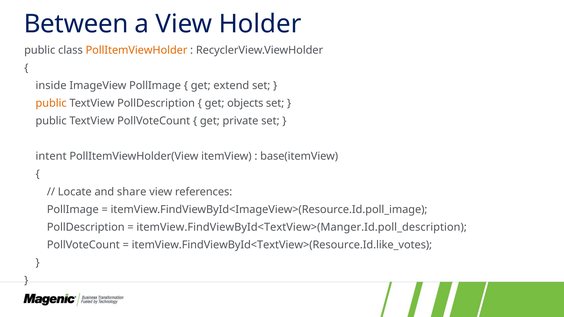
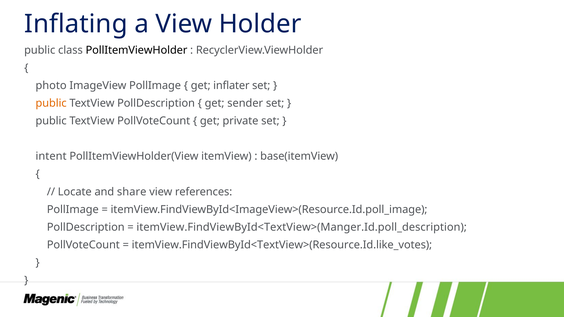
Between: Between -> Inflating (76, 24)
PollItemViewHolder colour: orange -> black (137, 50)
inside: inside -> photo (51, 86)
extend: extend -> inflater (231, 86)
objects: objects -> sender (245, 103)
